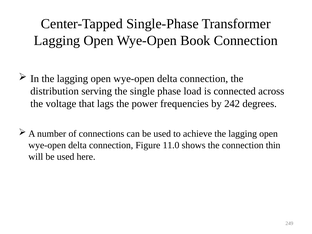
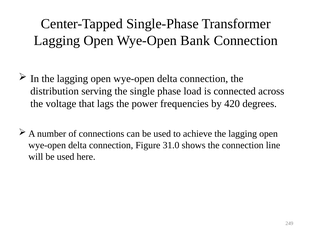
Book: Book -> Bank (195, 40)
242: 242 -> 420 (232, 104)
11.0: 11.0 -> 31.0 (171, 145)
thin: thin -> line (273, 145)
